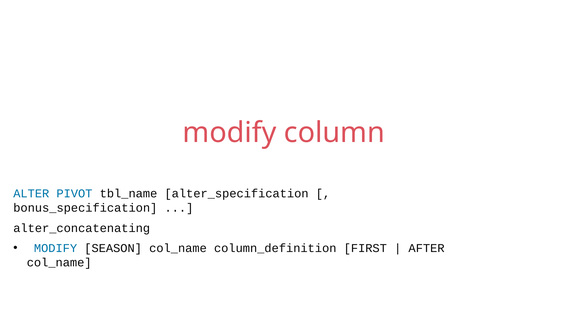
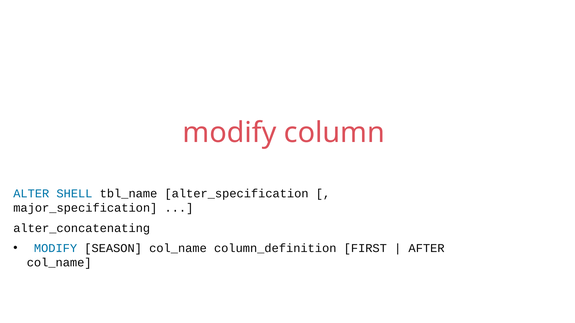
PIVOT: PIVOT -> SHELL (74, 194)
bonus_specification: bonus_specification -> major_specification (85, 208)
